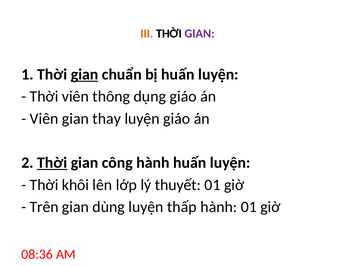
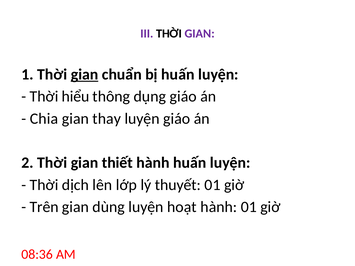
III colour: orange -> purple (147, 34)
Thời viên: viên -> hiểu (76, 97)
Viên: Viên -> Chia (44, 119)
Thời underline: present -> none (52, 163)
công: công -> thiết (117, 163)
khôi: khôi -> dịch (75, 185)
thấp: thấp -> hoạt (182, 207)
